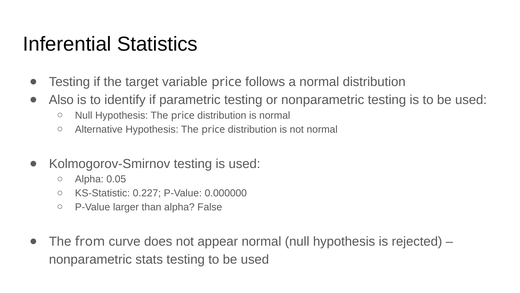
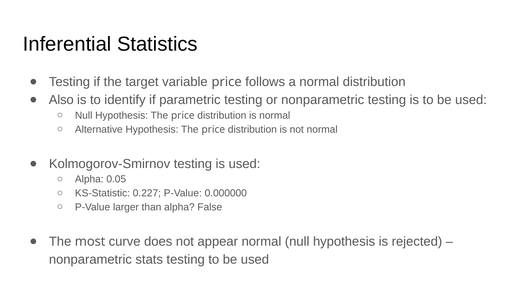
from: from -> most (90, 241)
